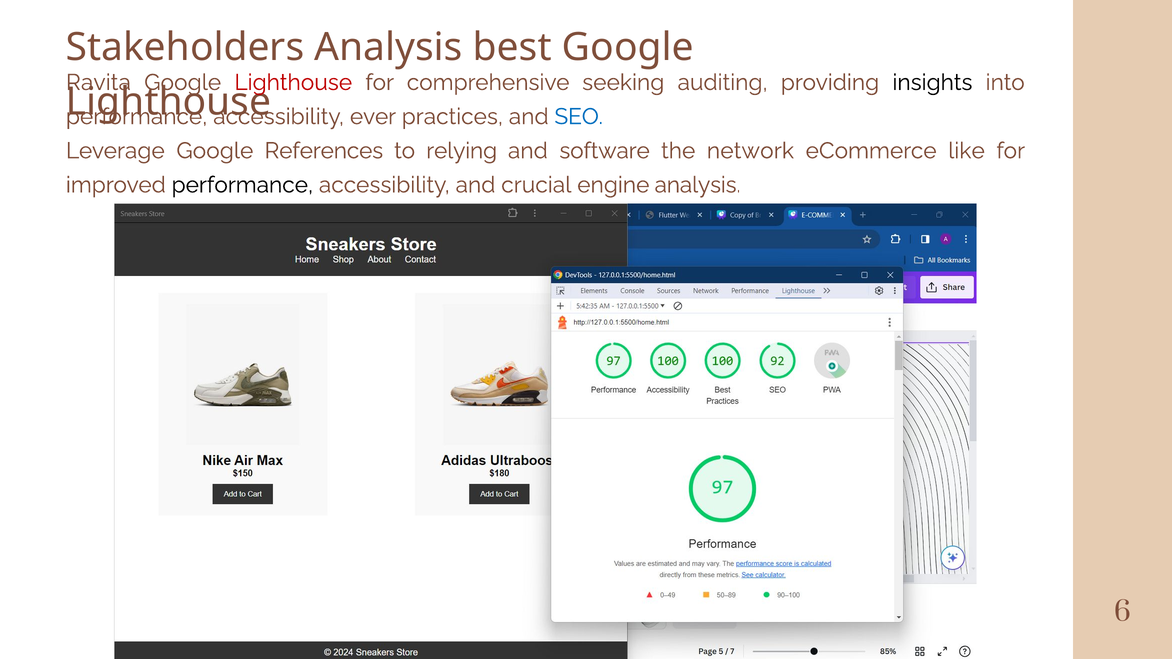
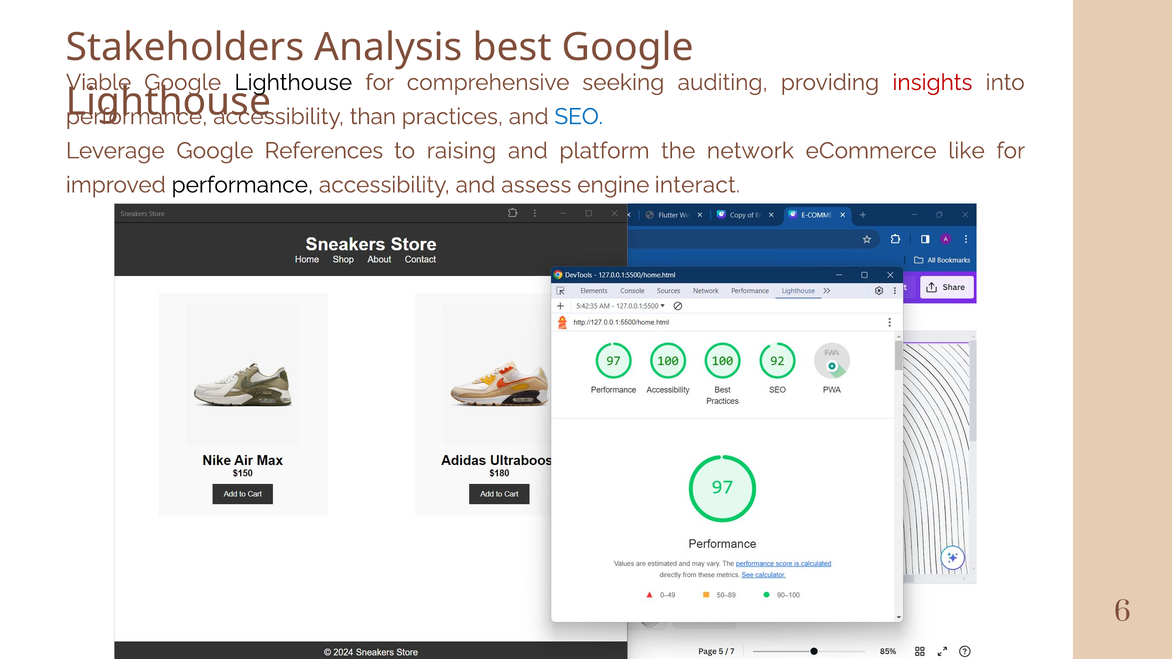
Ravita: Ravita -> Viable (99, 83)
Lighthouse colour: red -> black (293, 83)
insights colour: black -> red (932, 83)
ever: ever -> than (373, 117)
relying: relying -> raising (461, 151)
software: software -> platform (604, 151)
crucial: crucial -> assess (536, 185)
engine analysis: analysis -> interact (697, 185)
